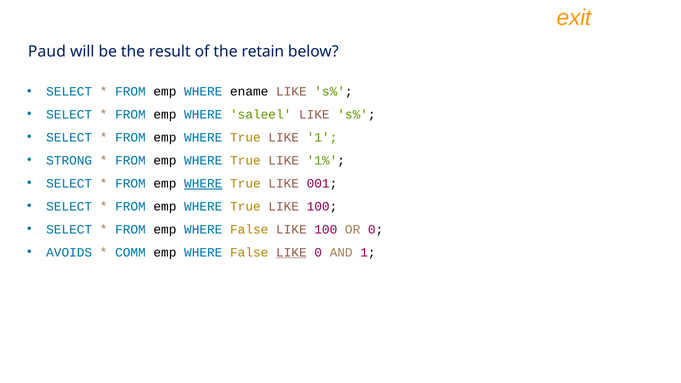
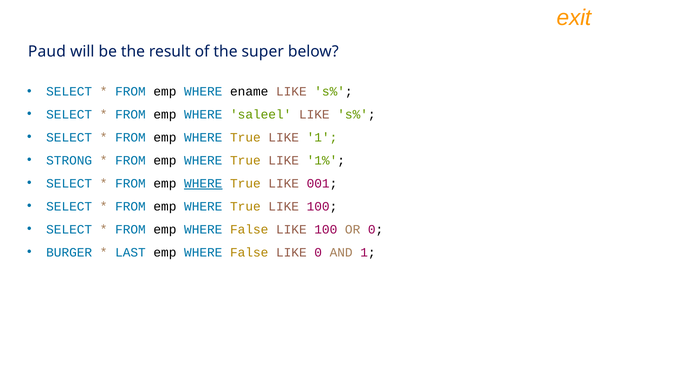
retain: retain -> super (263, 52)
AVOIDS: AVOIDS -> BURGER (69, 252)
COMM: COMM -> LAST (130, 252)
LIKE underline: present -> none (291, 252)
